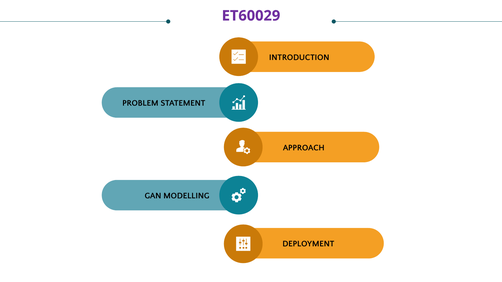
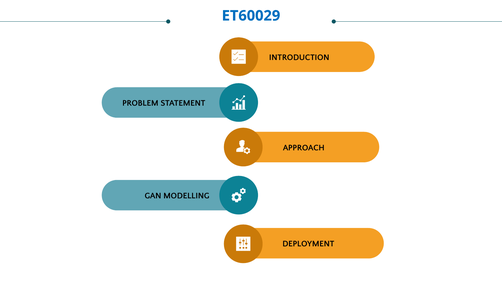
ET60029 colour: purple -> blue (251, 16)
